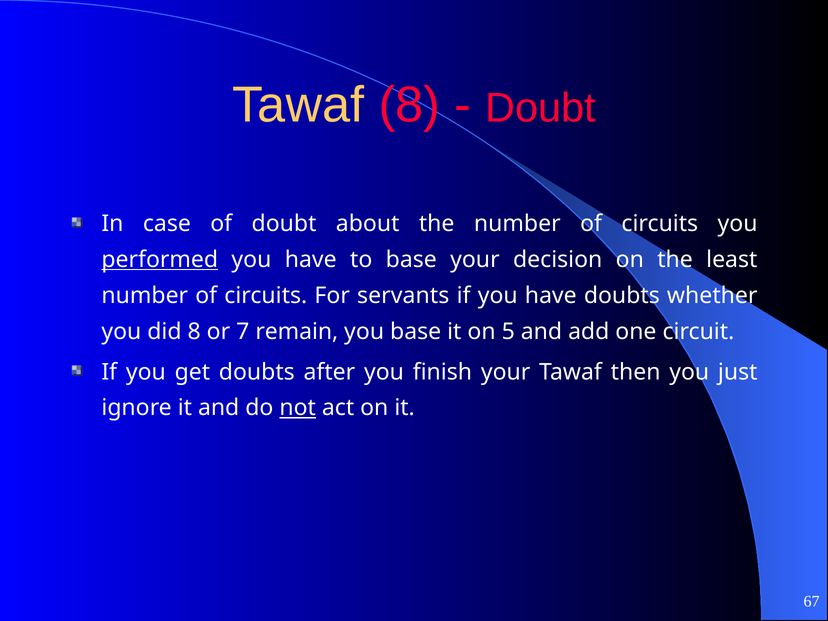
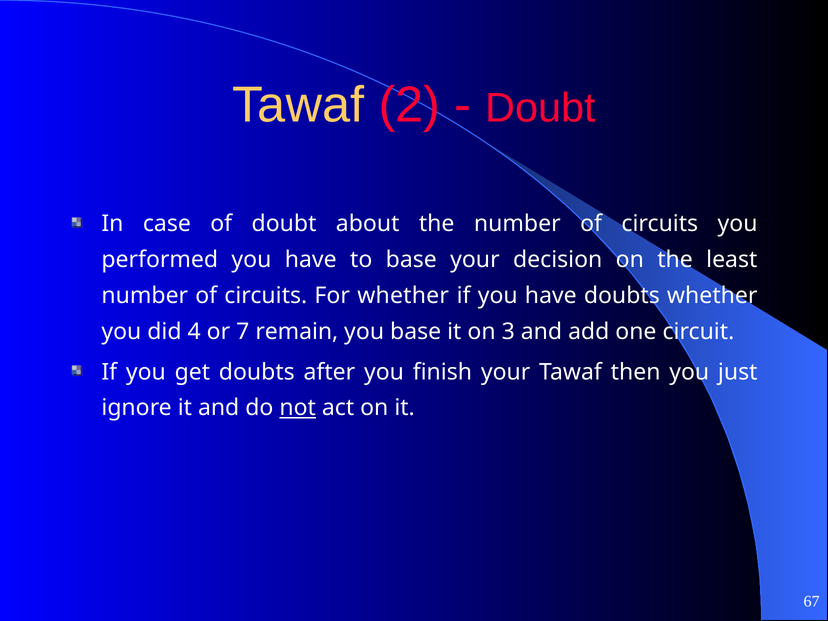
Tawaf 8: 8 -> 2 (409, 105)
performed underline: present -> none (160, 260)
For servants: servants -> whether (403, 296)
did 8: 8 -> 4 (194, 331)
5: 5 -> 3 (508, 331)
